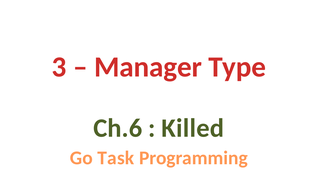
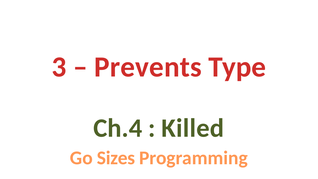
Manager: Manager -> Prevents (148, 67)
Ch.6: Ch.6 -> Ch.4 (118, 128)
Task: Task -> Sizes (116, 158)
